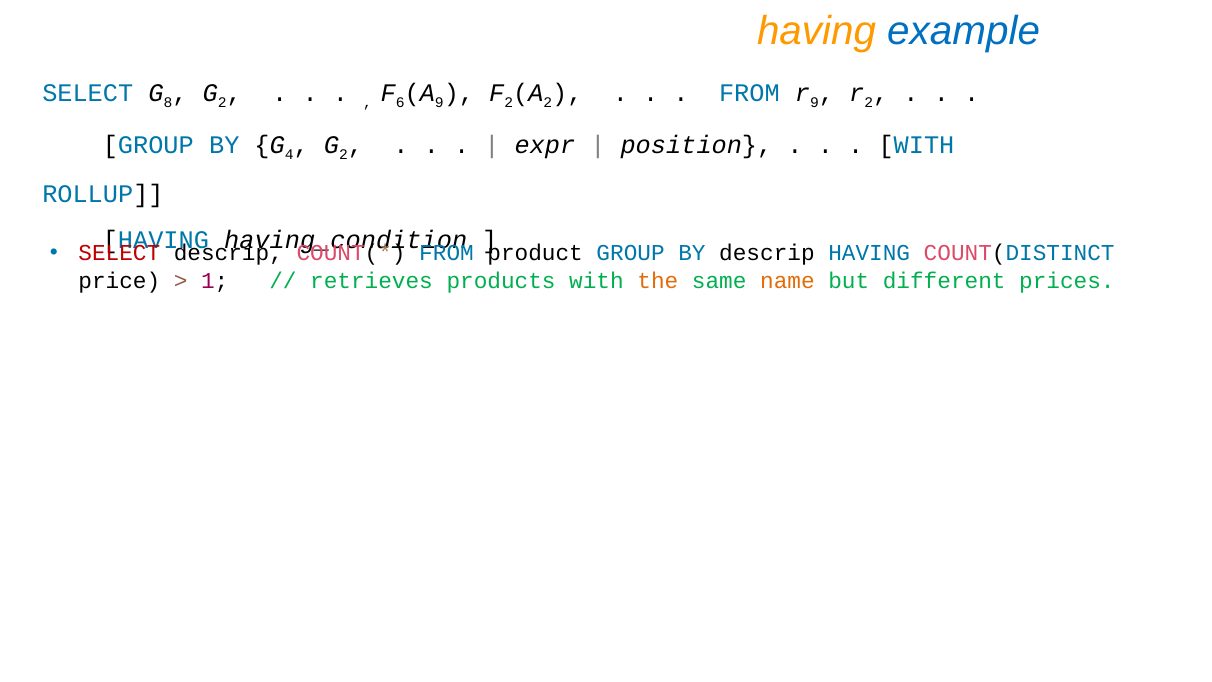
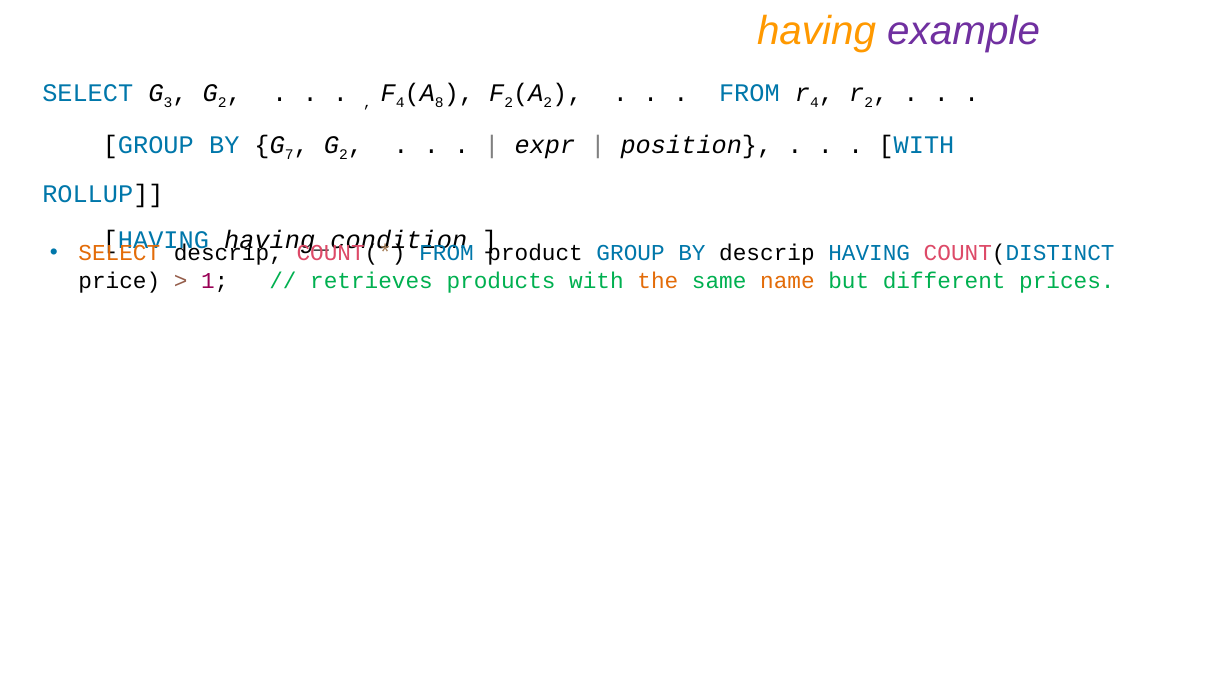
example colour: blue -> purple (964, 32)
8: 8 -> 3 (168, 103)
6: 6 -> 4 (400, 103)
9: 9 -> 8 (439, 103)
9: 9 -> 4 (814, 103)
4: 4 -> 7 (289, 155)
SELECT colour: red -> orange (119, 253)
